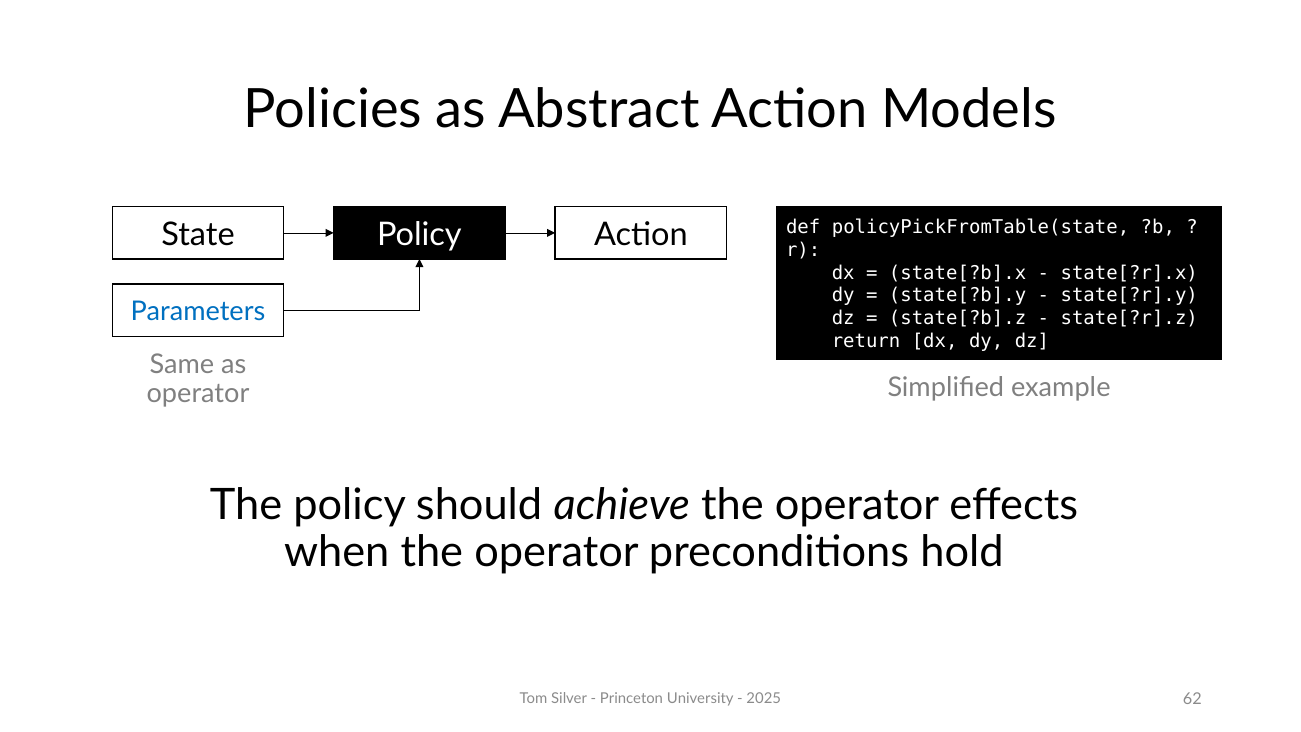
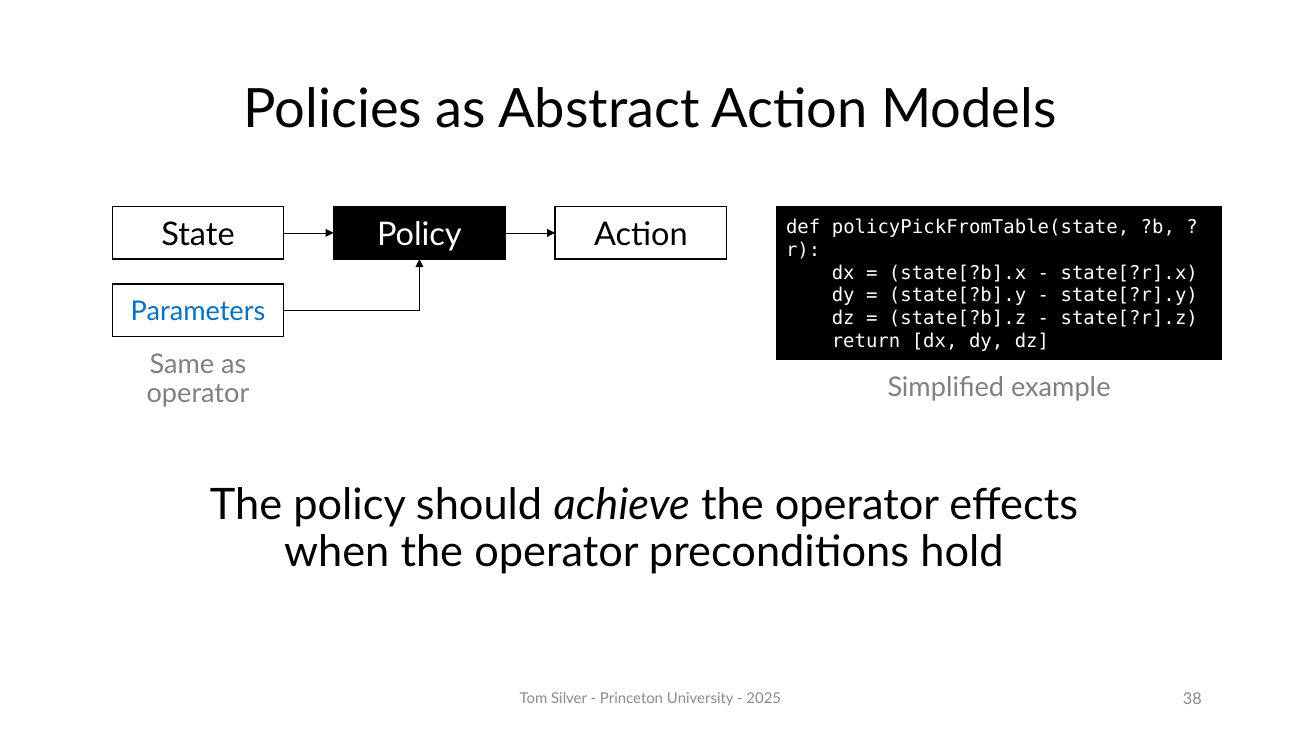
62: 62 -> 38 (1192, 699)
